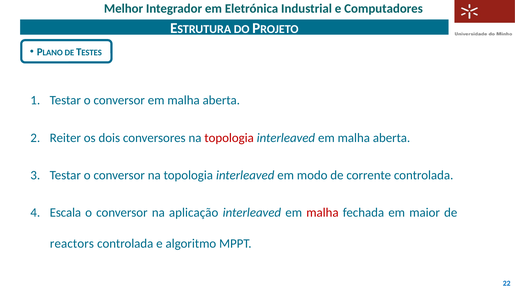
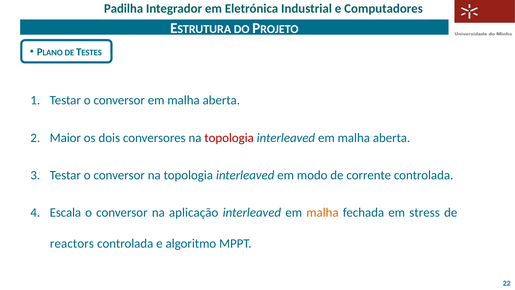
Melhor: Melhor -> Padilha (124, 9)
Reiter: Reiter -> Maior (65, 138)
malha colour: red -> orange (322, 212)
maior: maior -> stress (425, 212)
